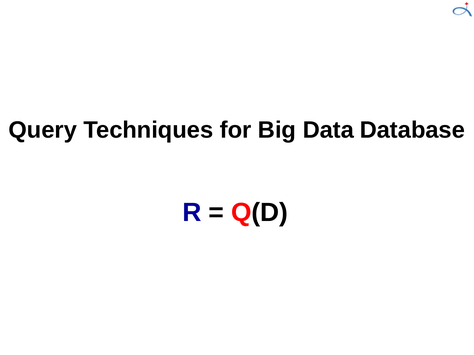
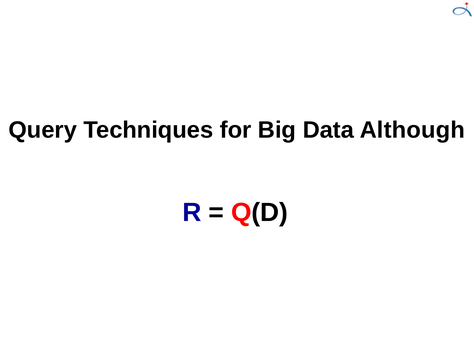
Database: Database -> Although (412, 130)
